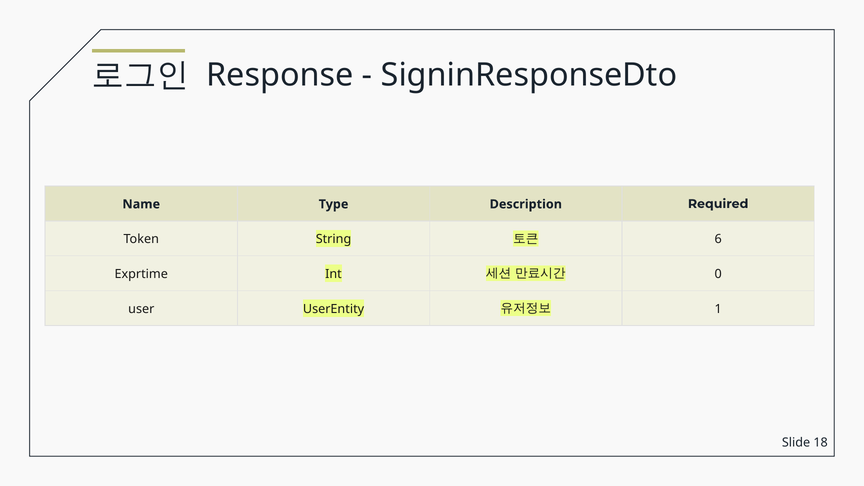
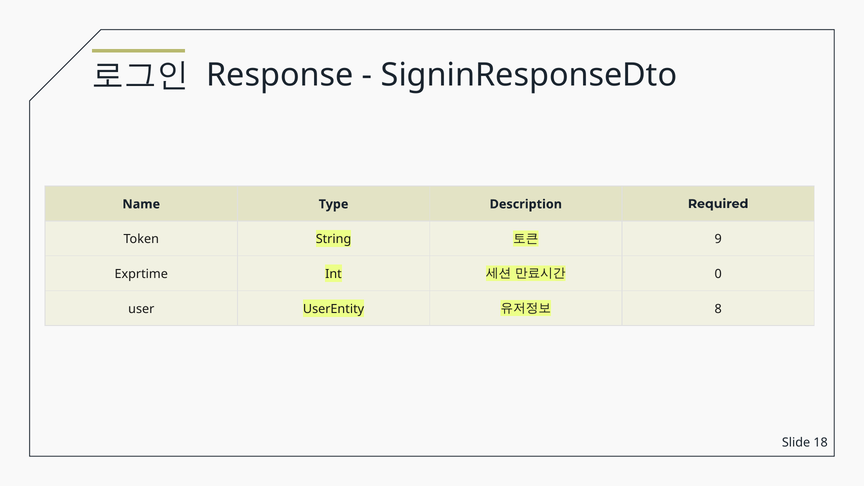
6: 6 -> 9 (718, 239)
1: 1 -> 8 (718, 309)
